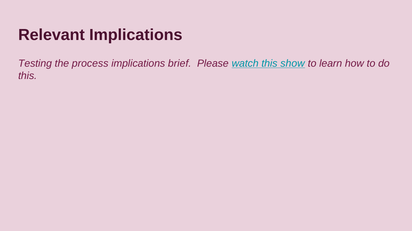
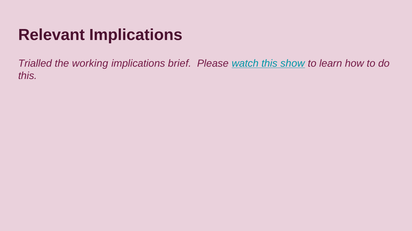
Testing: Testing -> Trialled (35, 64)
process: process -> working (90, 64)
